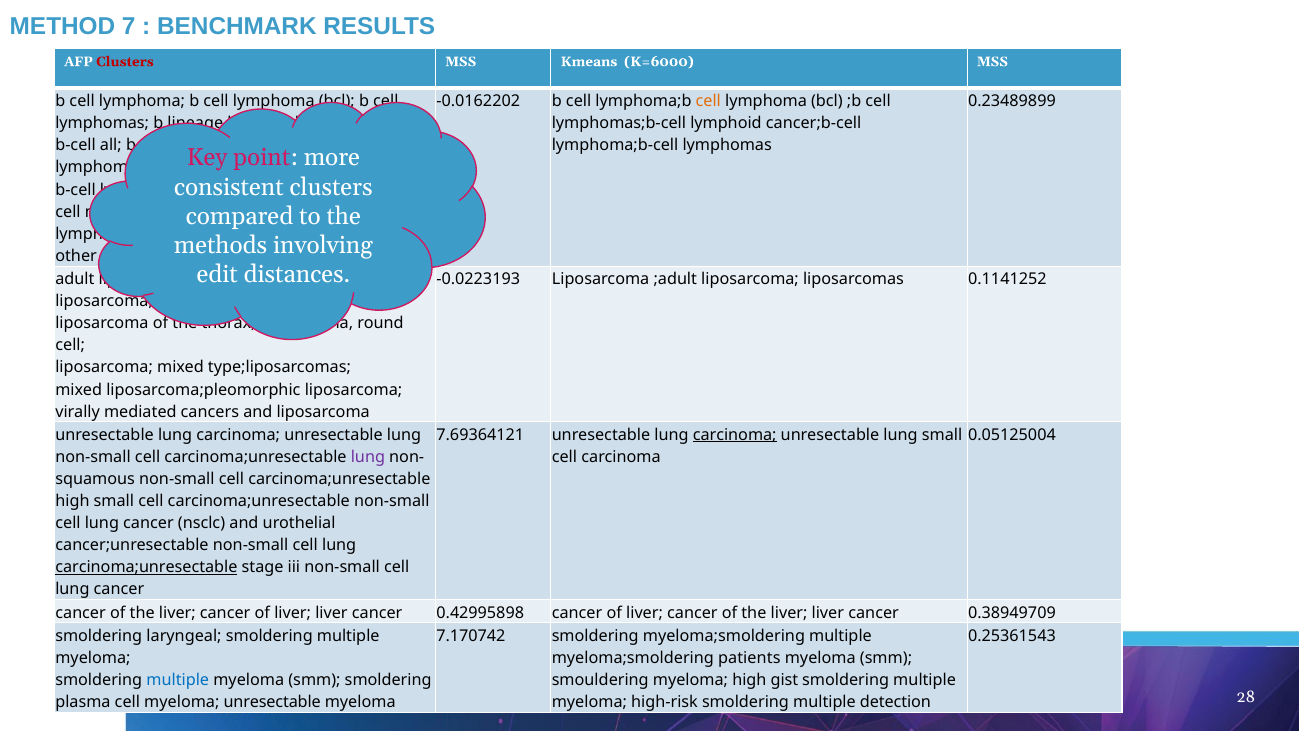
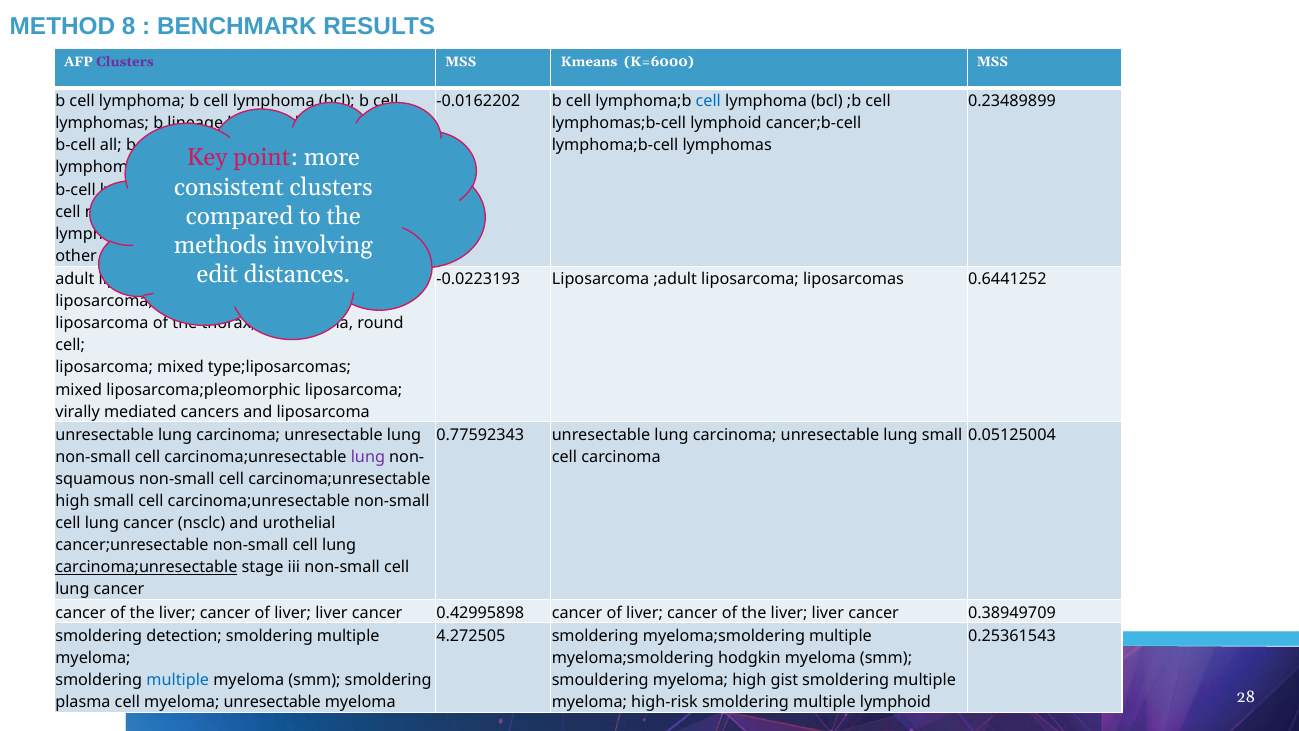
7: 7 -> 8 (129, 27)
Clusters colour: red -> purple (125, 62)
cell colour: orange -> blue (708, 101)
0.1141252: 0.1141252 -> 0.6441252 (1007, 279)
7.69364121: 7.69364121 -> 0.77592343 (480, 435)
carcinoma underline: present -> none (735, 435)
laryngeal: laryngeal -> detection (184, 636)
7.170742: 7.170742 -> 4.272505 (471, 636)
patients: patients -> hodgkin (749, 658)
multiple detection: detection -> lymphoid (895, 702)
